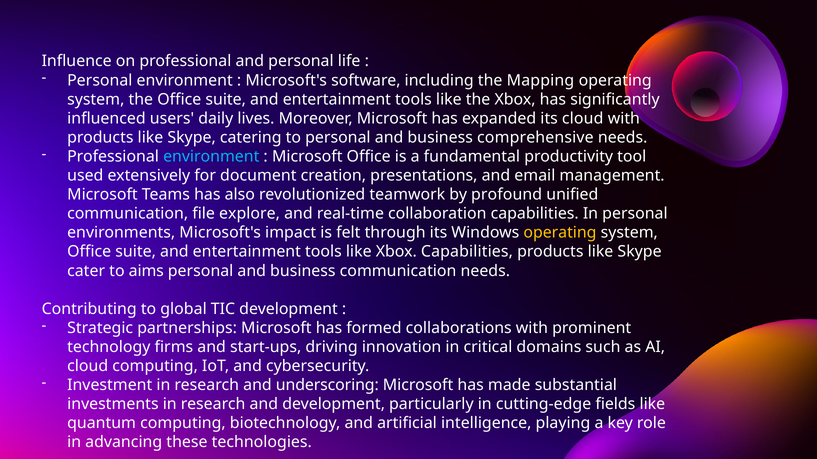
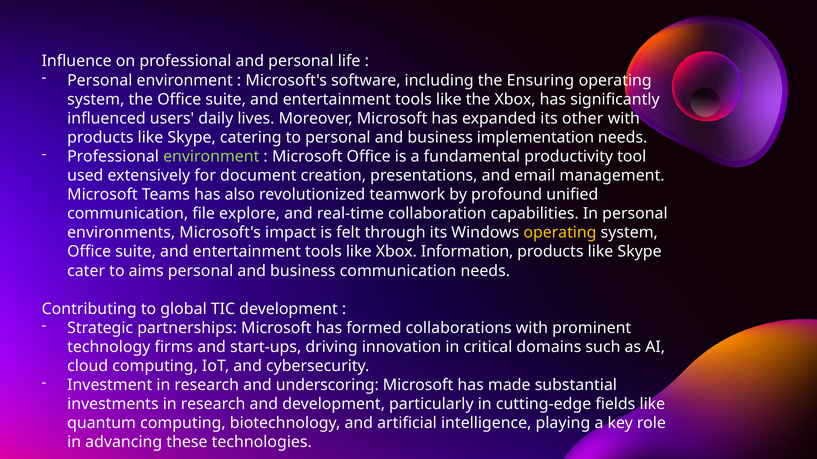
Mapping: Mapping -> Ensuring (540, 80)
its cloud: cloud -> other (583, 119)
comprehensive: comprehensive -> implementation (535, 138)
environment colour: light blue -> light green (211, 157)
Xbox Capabilities: Capabilities -> Information (467, 252)
